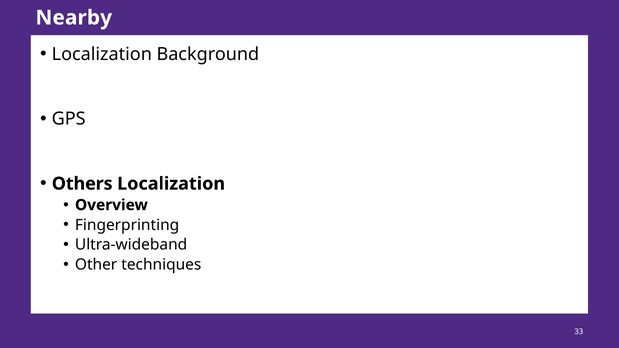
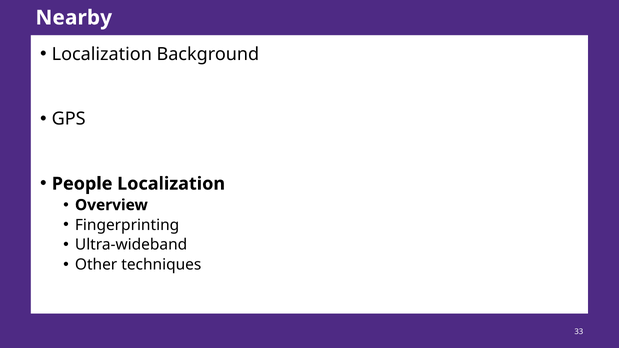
Others: Others -> People (82, 184)
